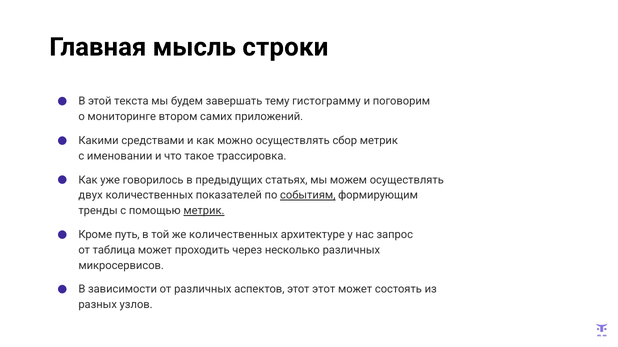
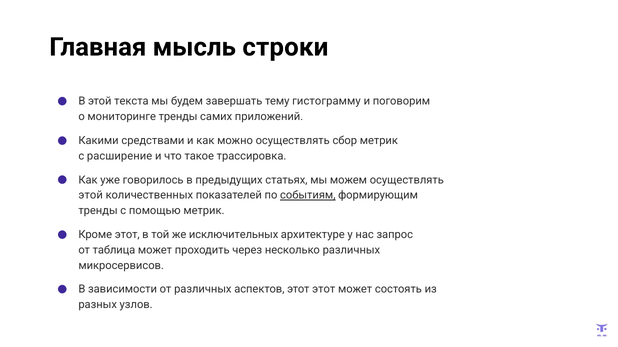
мониторинге втором: втором -> тренды (178, 117)
именовании: именовании -> расширение (120, 156)
двух: двух -> этой (91, 196)
метрик underline: present -> none (204, 211)
Кроме путь: путь -> этот (127, 235)
же количественных: количественных -> исключительных (234, 235)
